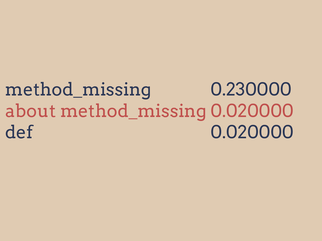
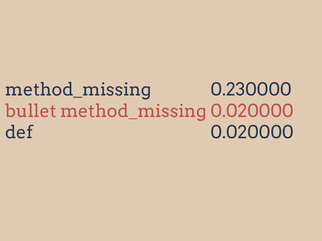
about: about -> bullet (31, 111)
